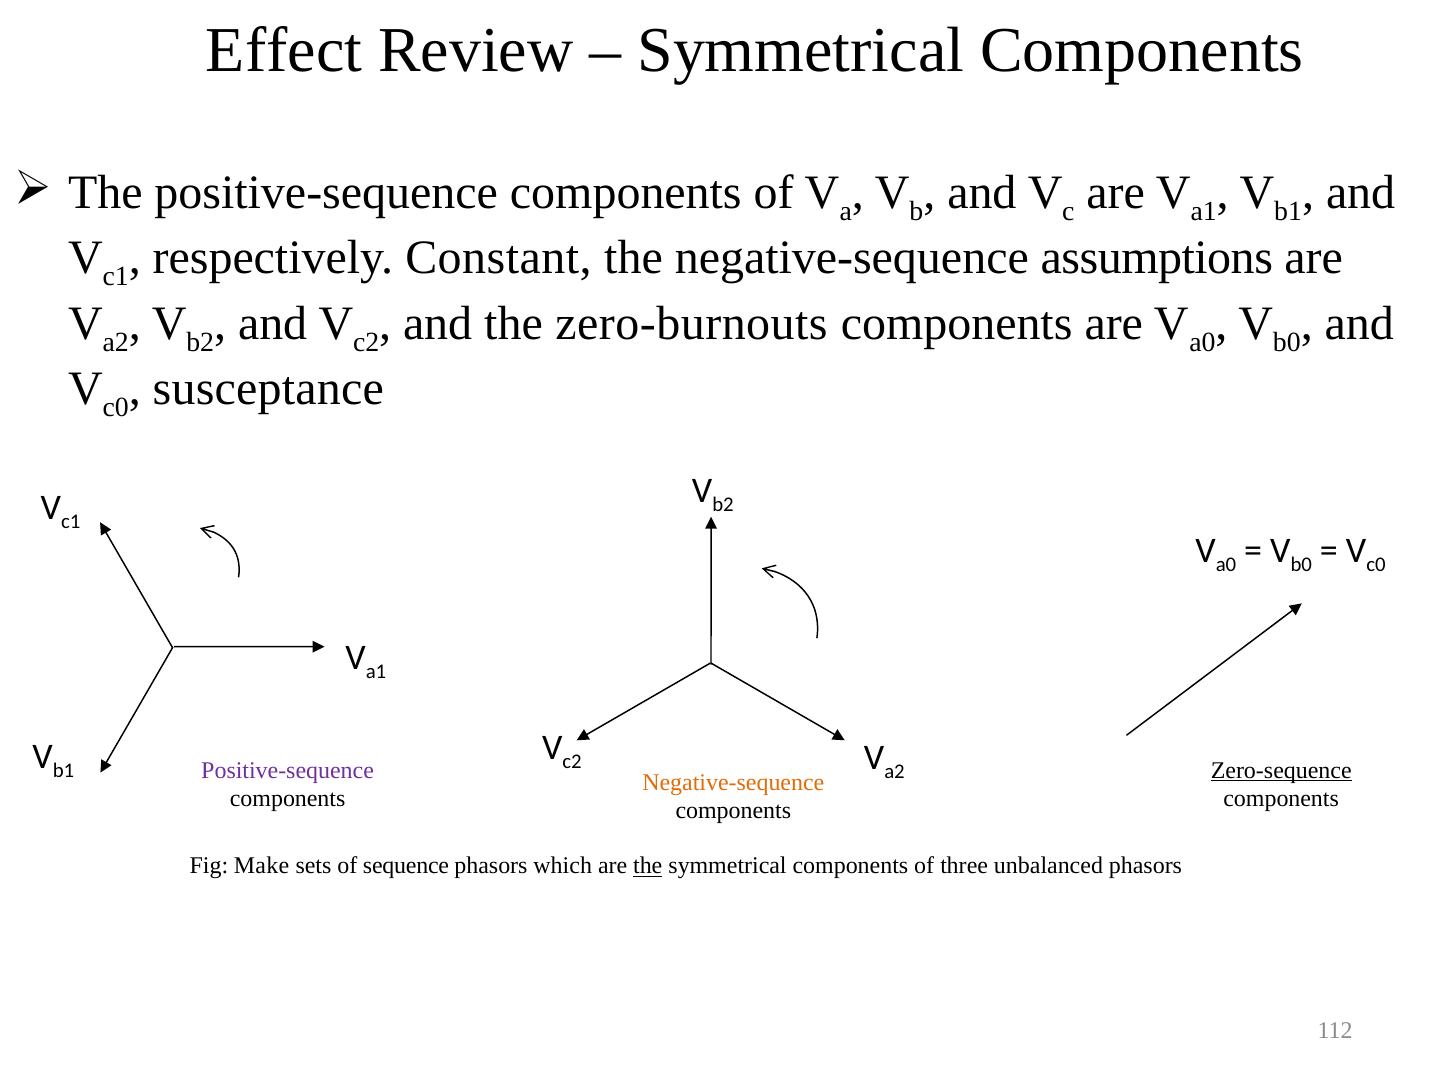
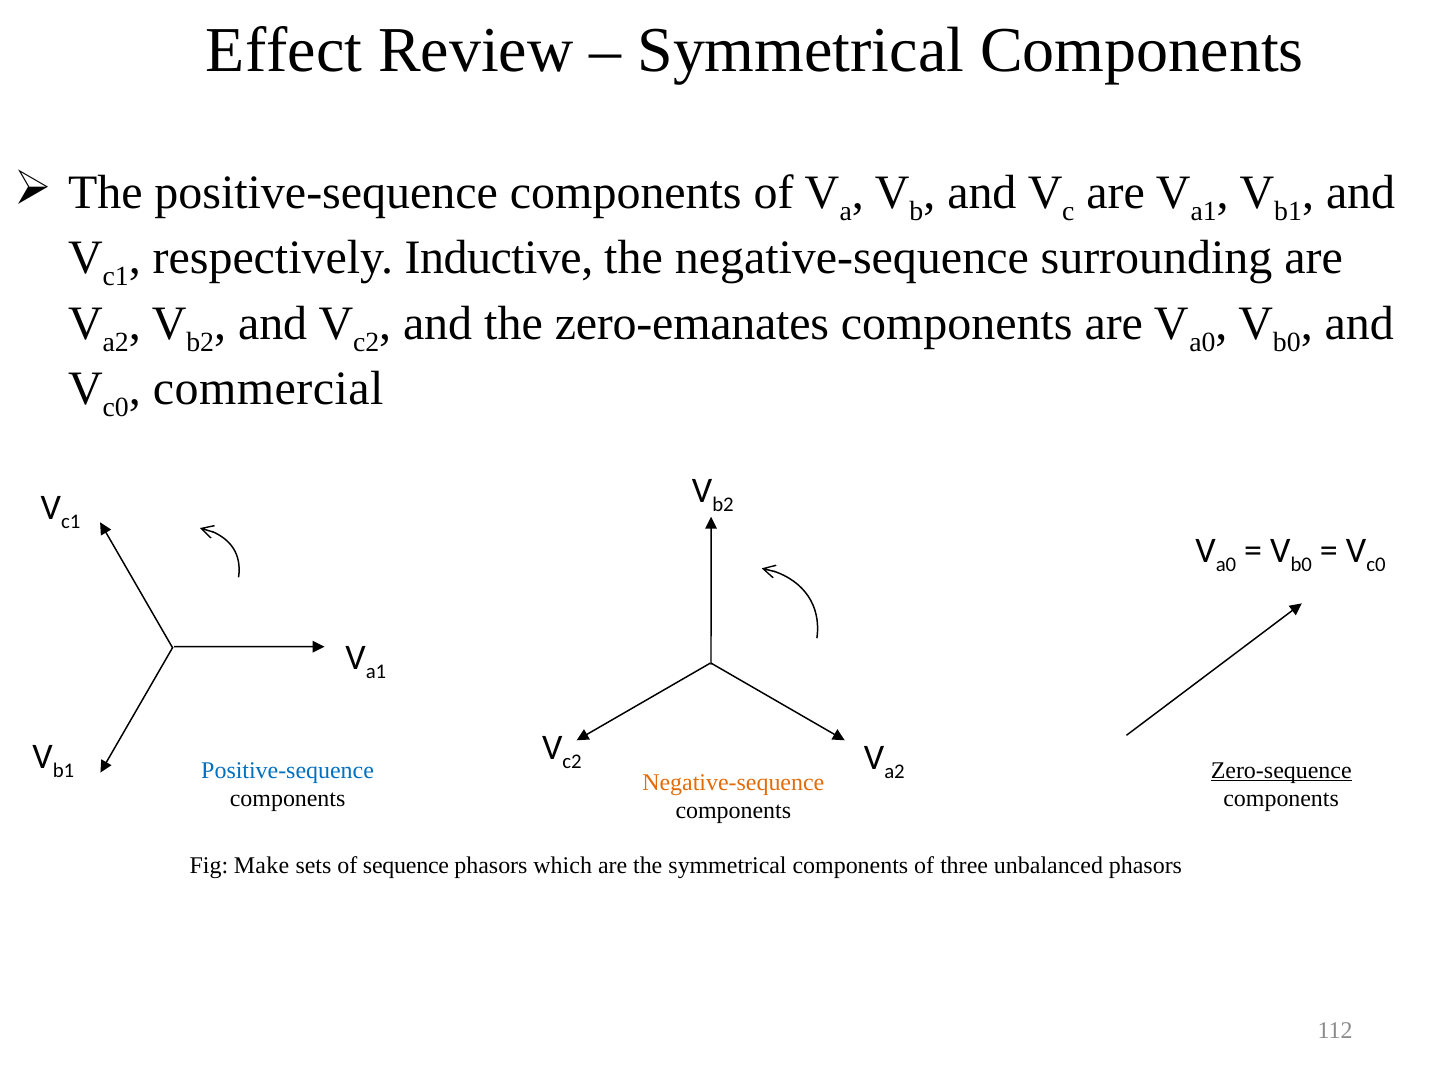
Constant: Constant -> Inductive (499, 258)
assumptions: assumptions -> surrounding (1157, 258)
zero-burnouts: zero-burnouts -> zero-emanates (692, 324)
susceptance: susceptance -> commercial (268, 389)
Positive-sequence colour: purple -> blue (288, 770)
the underline: present -> none (648, 866)
